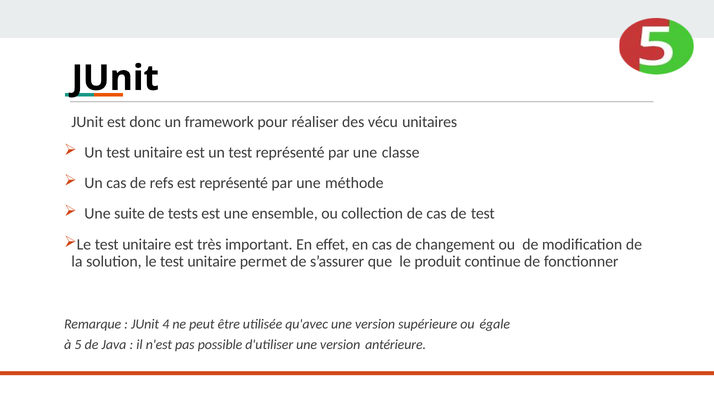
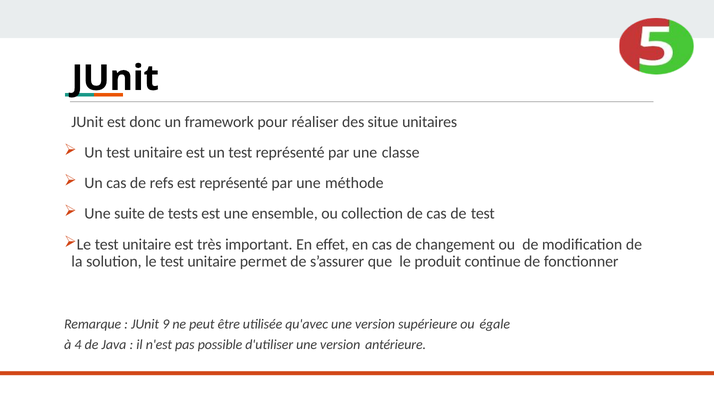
vécu: vécu -> situe (383, 122)
4: 4 -> 9 (166, 324)
5: 5 -> 4 (78, 344)
